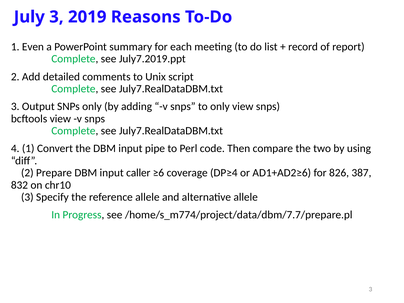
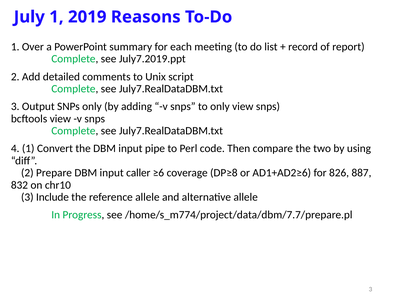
July 3: 3 -> 1 (56, 17)
Even: Even -> Over (33, 47)
DP≥4: DP≥4 -> DP≥8 (224, 173)
387: 387 -> 887 (361, 173)
Specify: Specify -> Include (52, 197)
